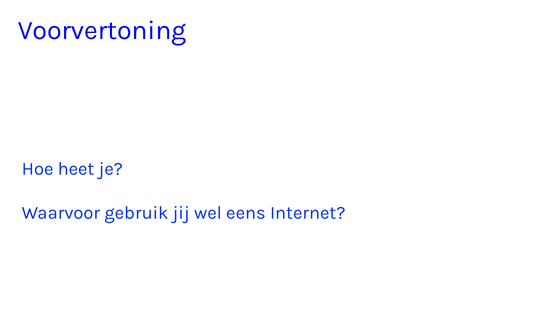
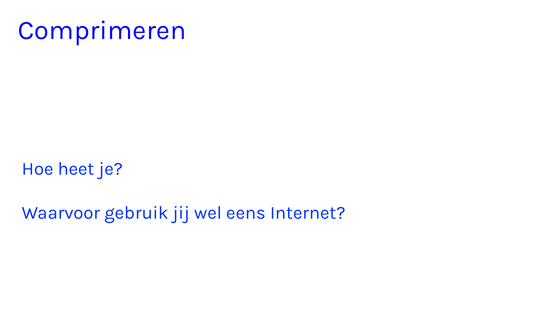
Voorvertoning: Voorvertoning -> Comprimeren (102, 30)
